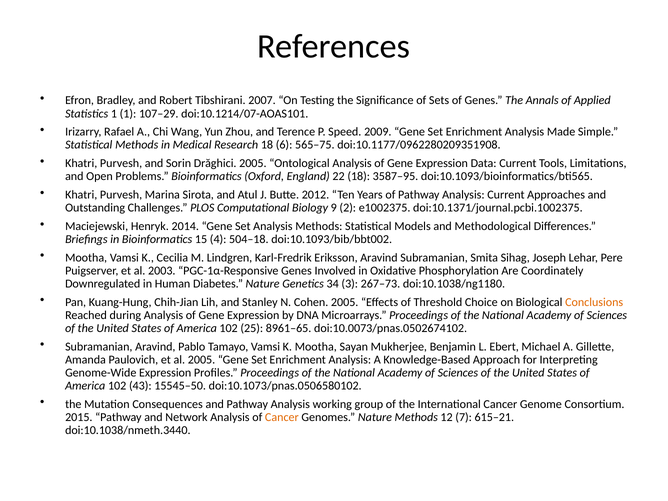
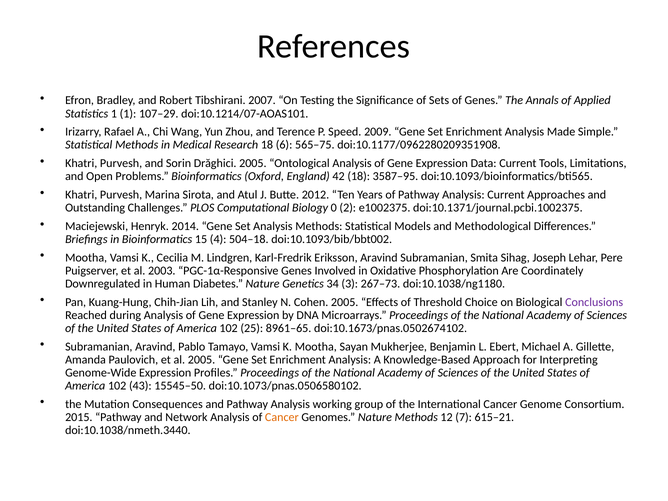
22: 22 -> 42 (339, 176)
9: 9 -> 0 (334, 208)
Conclusions colour: orange -> purple (594, 302)
doi:10.0073/pnas.0502674102: doi:10.0073/pnas.0502674102 -> doi:10.1673/pnas.0502674102 (391, 328)
